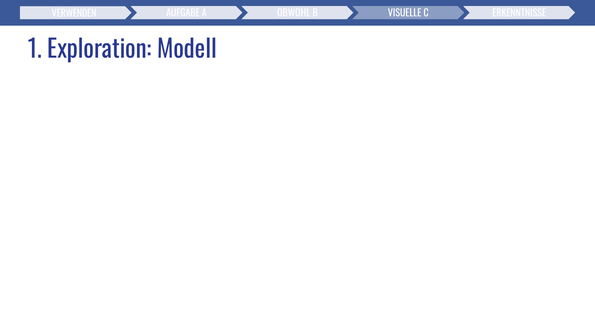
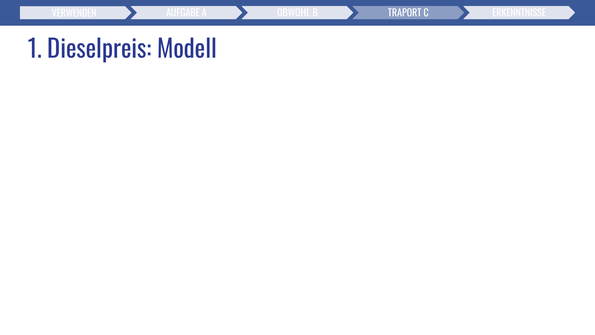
VISUELLE: VISUELLE -> TRAPORT (405, 13)
Exploration: Exploration -> Dieselpreis (99, 50)
